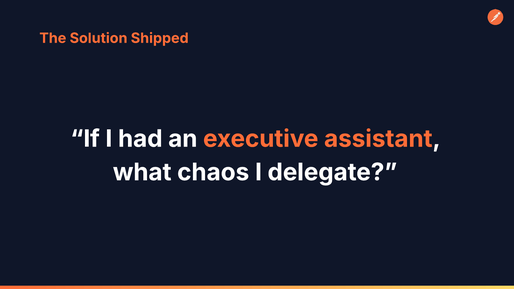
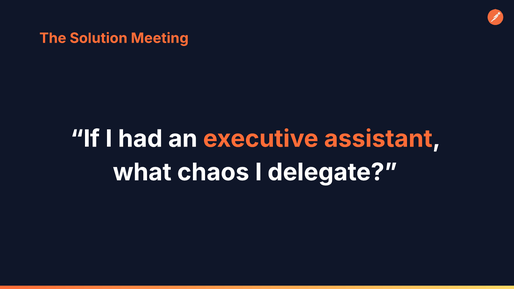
Shipped: Shipped -> Meeting (160, 38)
